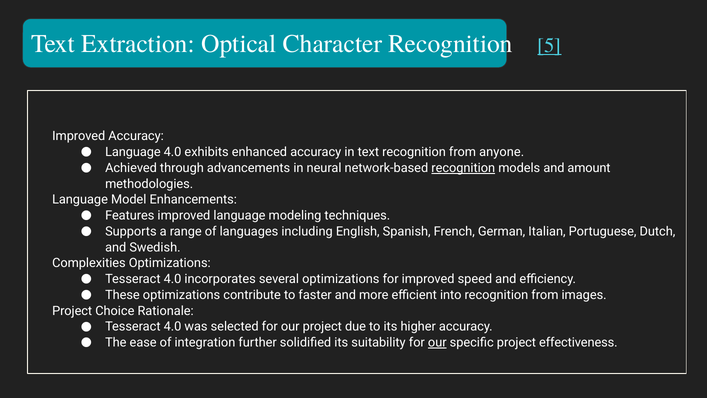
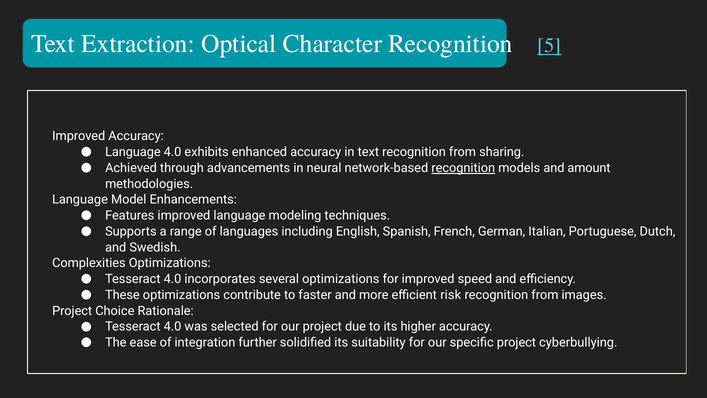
anyone: anyone -> sharing (502, 152)
into: into -> risk (451, 295)
our underline: present -> none (437, 342)
effectiveness: effectiveness -> cyberbullying (578, 342)
